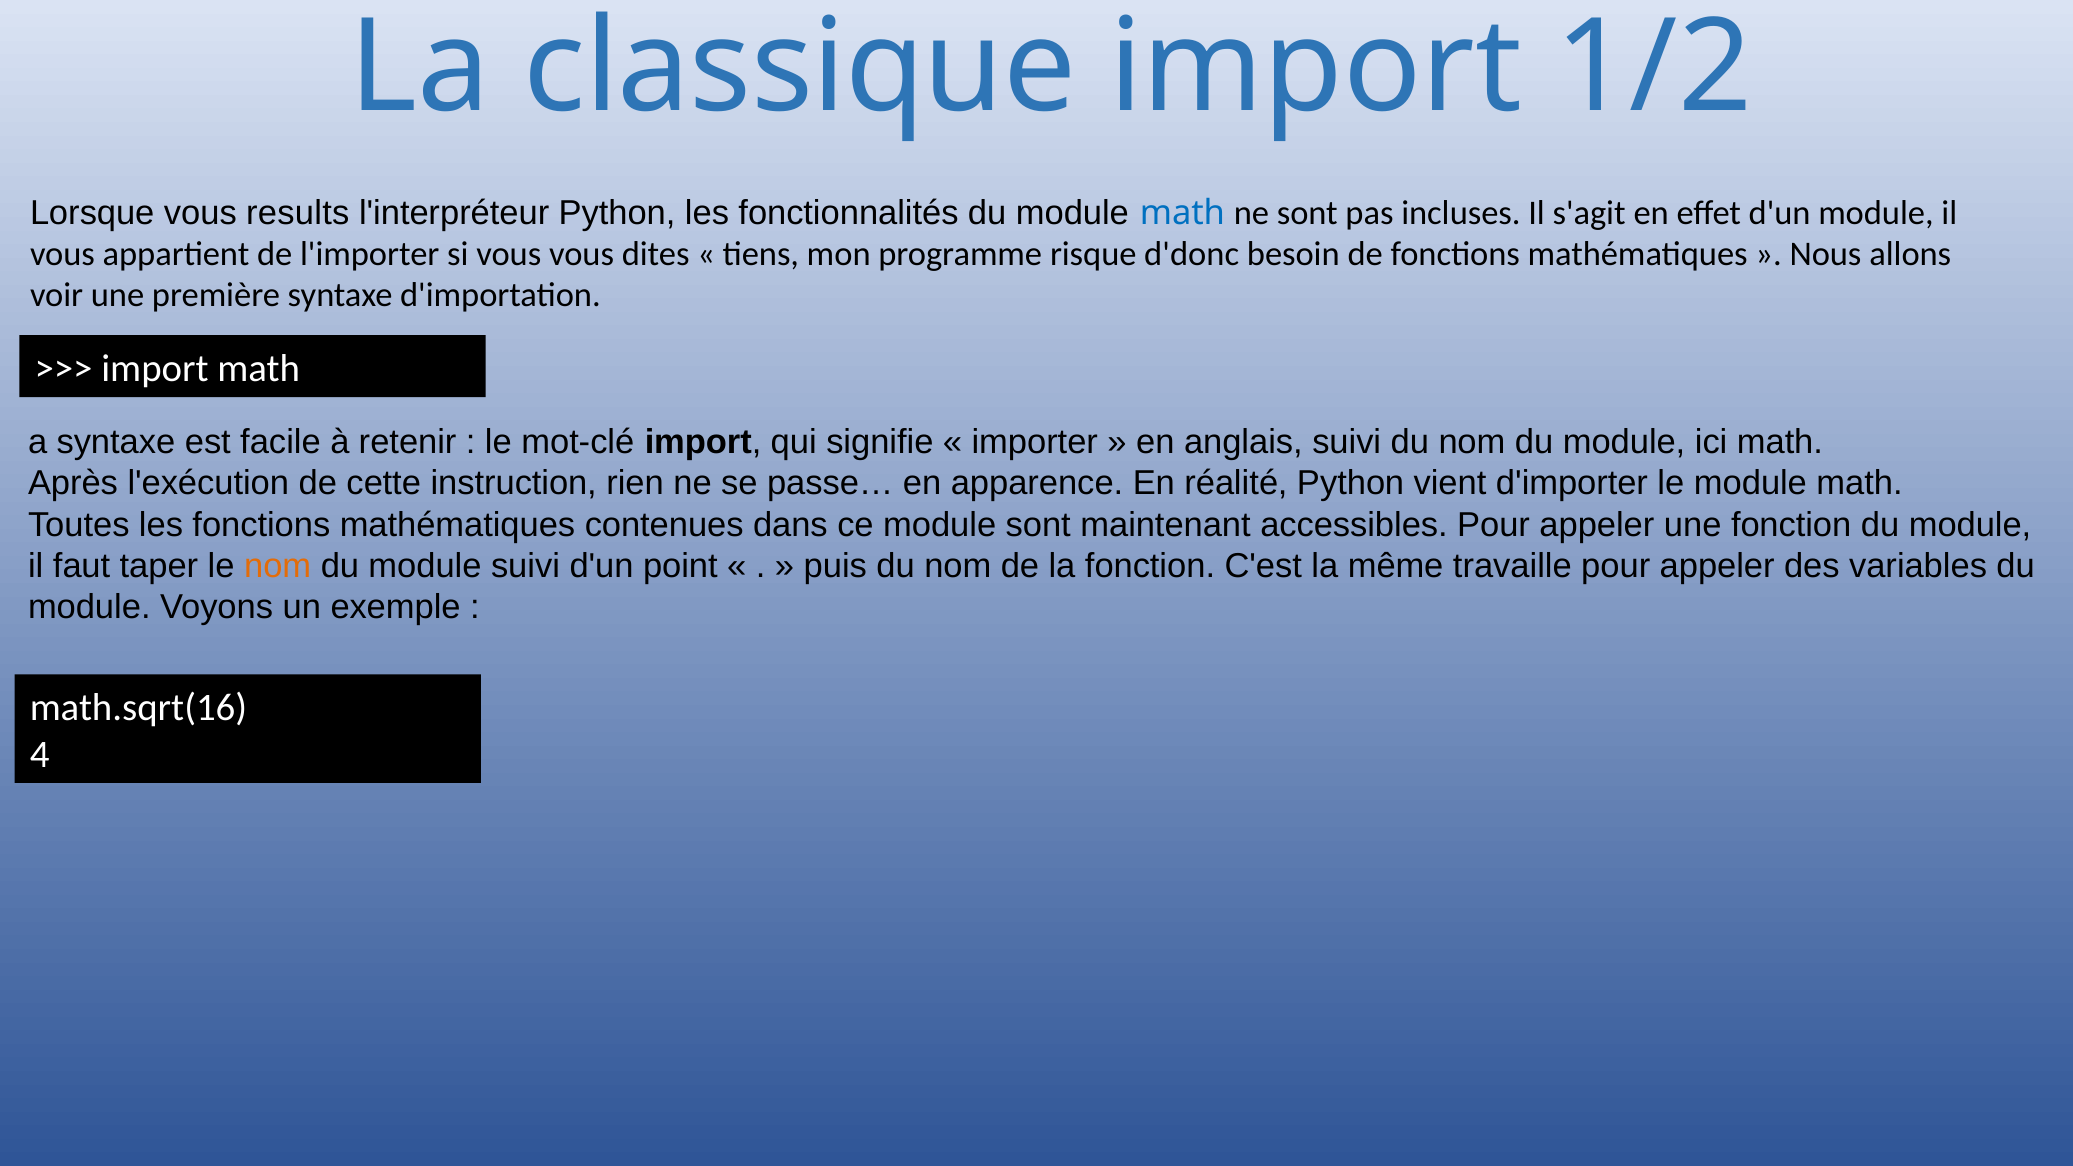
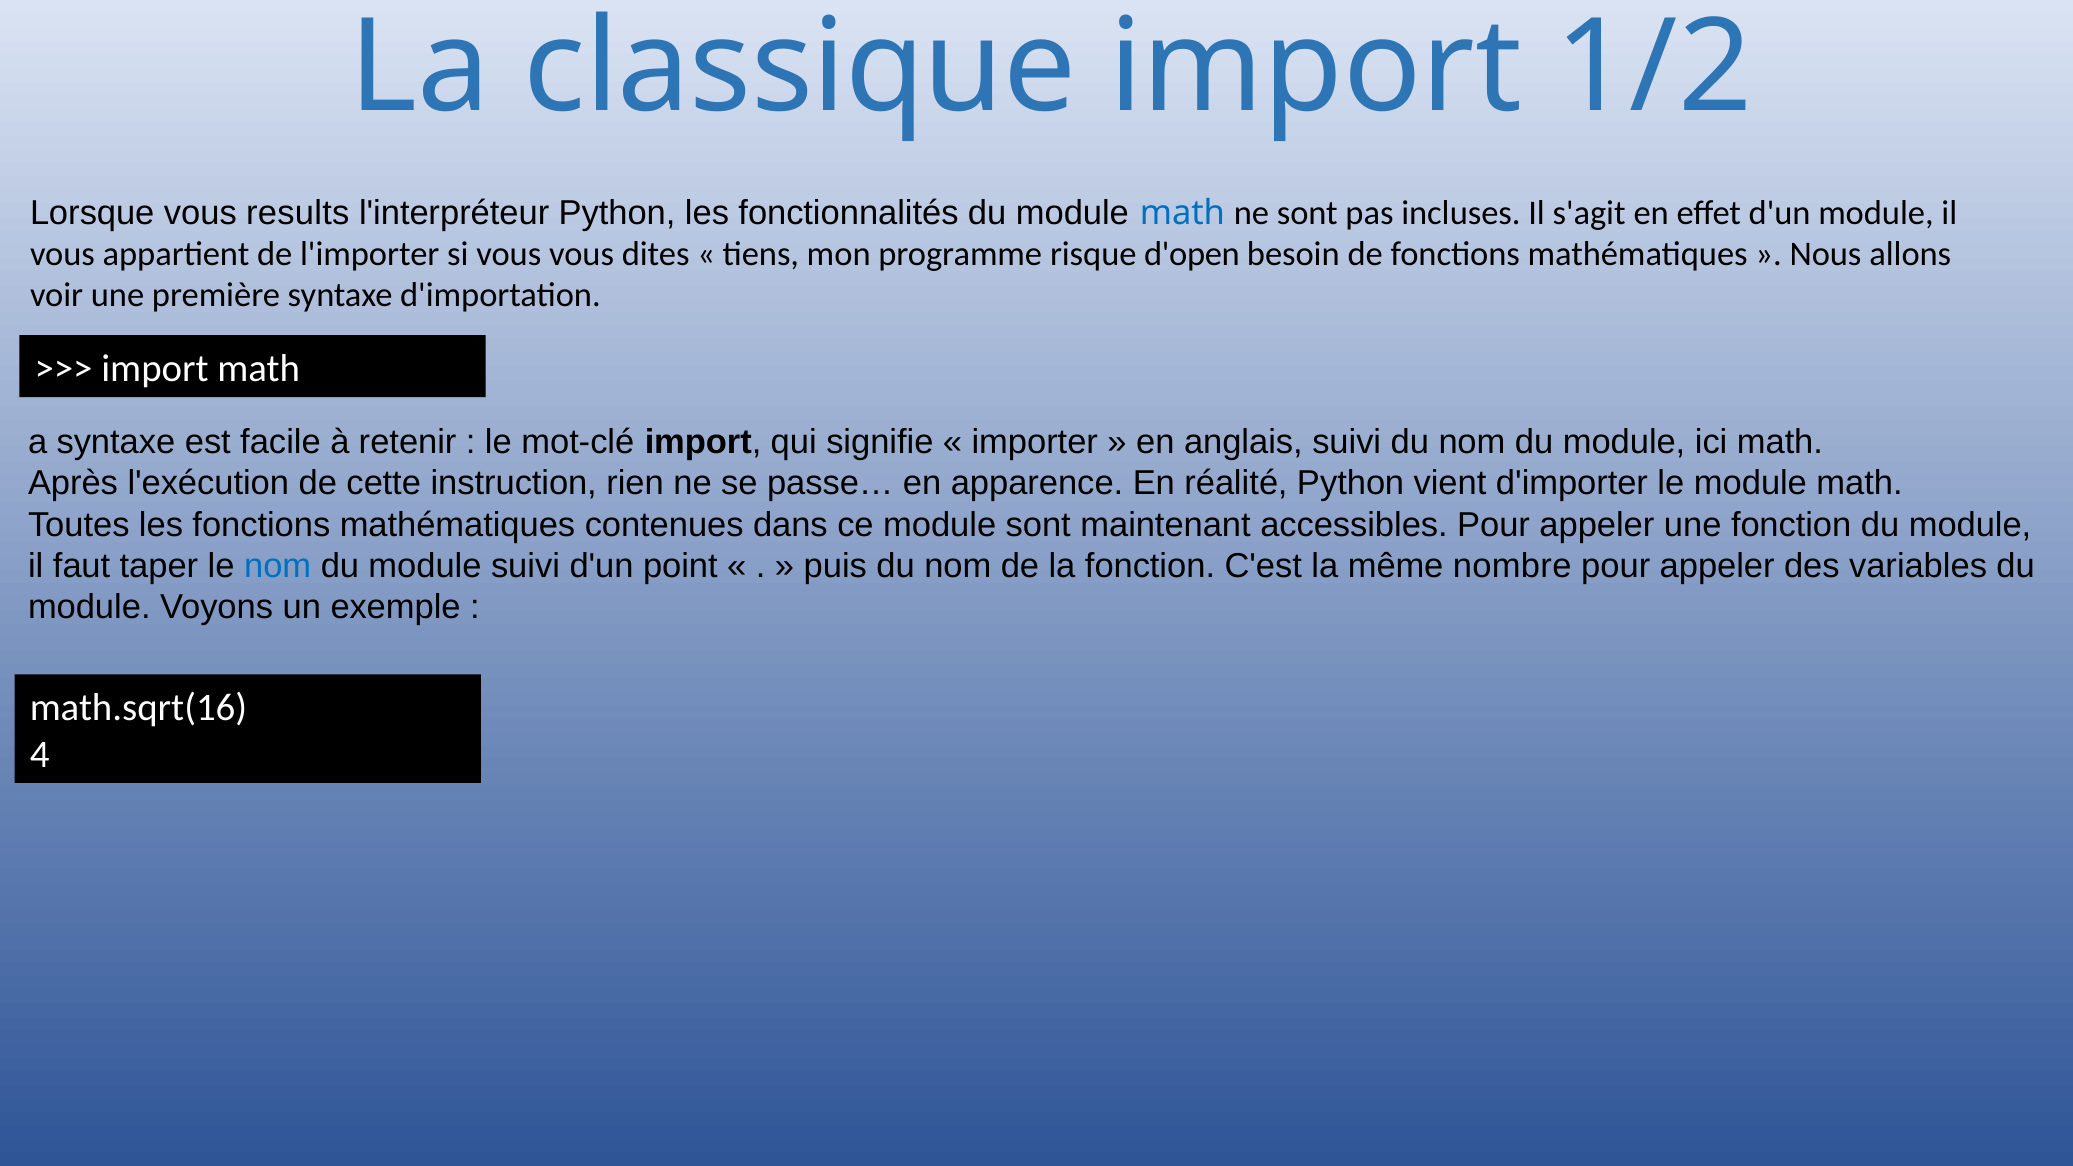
d'donc: d'donc -> d'open (1192, 254)
nom colour: orange -> blue (278, 566)
travaille: travaille -> nombre (1512, 566)
